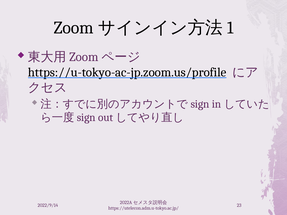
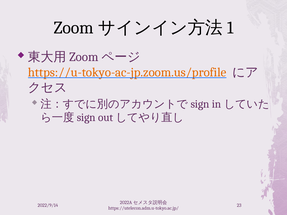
https://u-tokyo-ac-jp.zoom.us/profile colour: black -> orange (127, 72)
